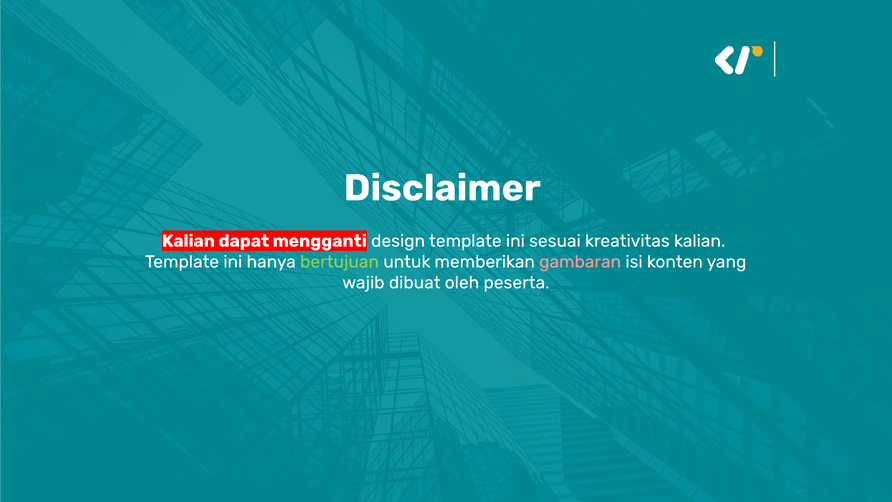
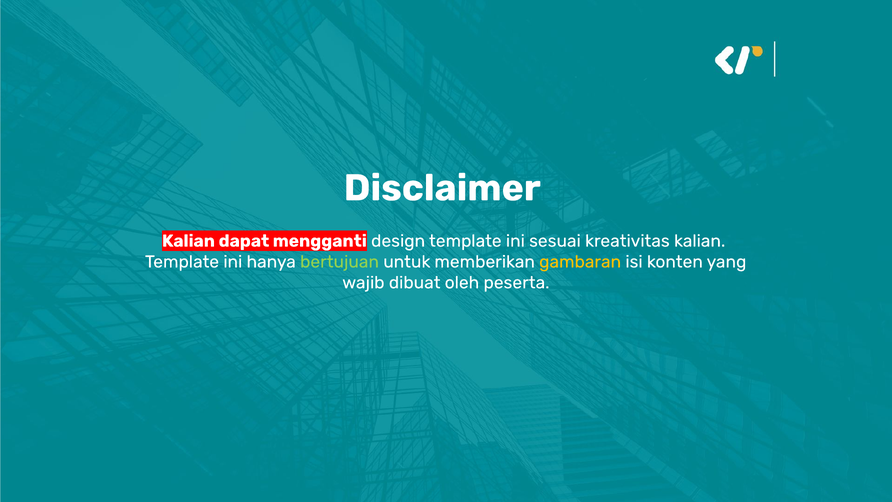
gambaran colour: pink -> yellow (580, 262)
